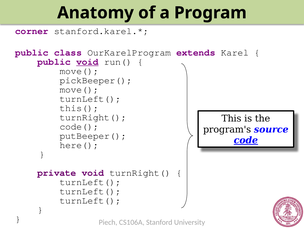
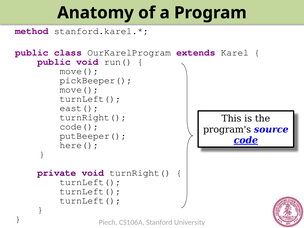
corner: corner -> method (32, 31)
void underline: present -> none (87, 62)
this(: this( -> east( (79, 108)
